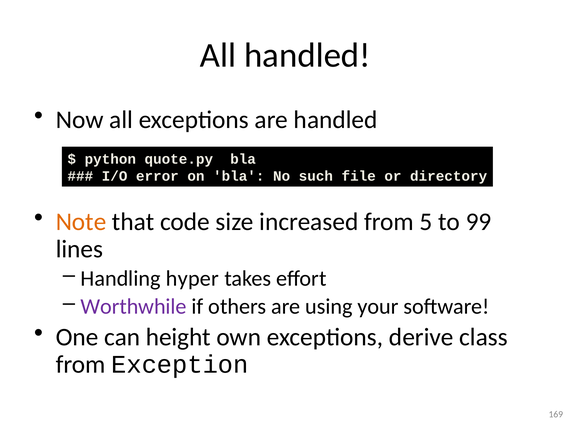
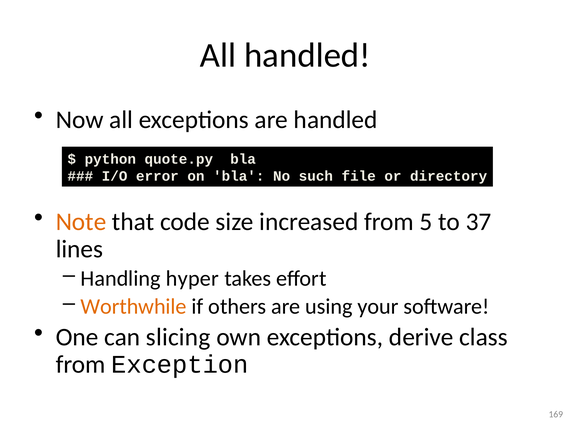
99: 99 -> 37 (479, 222)
Worthwhile colour: purple -> orange (134, 307)
height: height -> slicing (178, 337)
